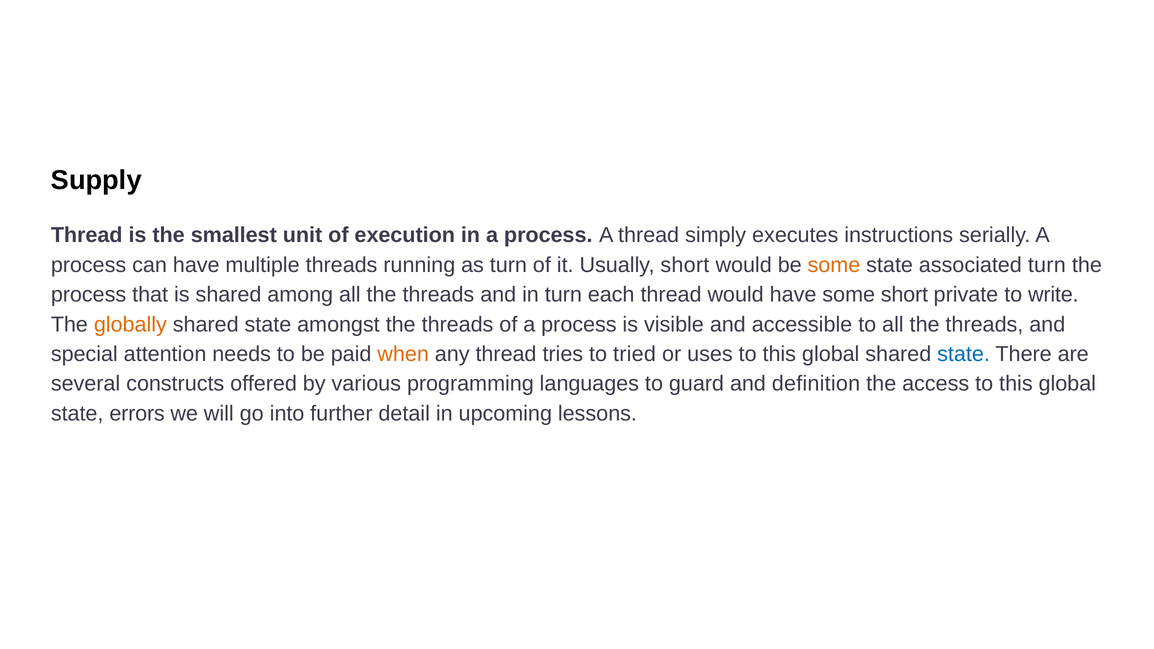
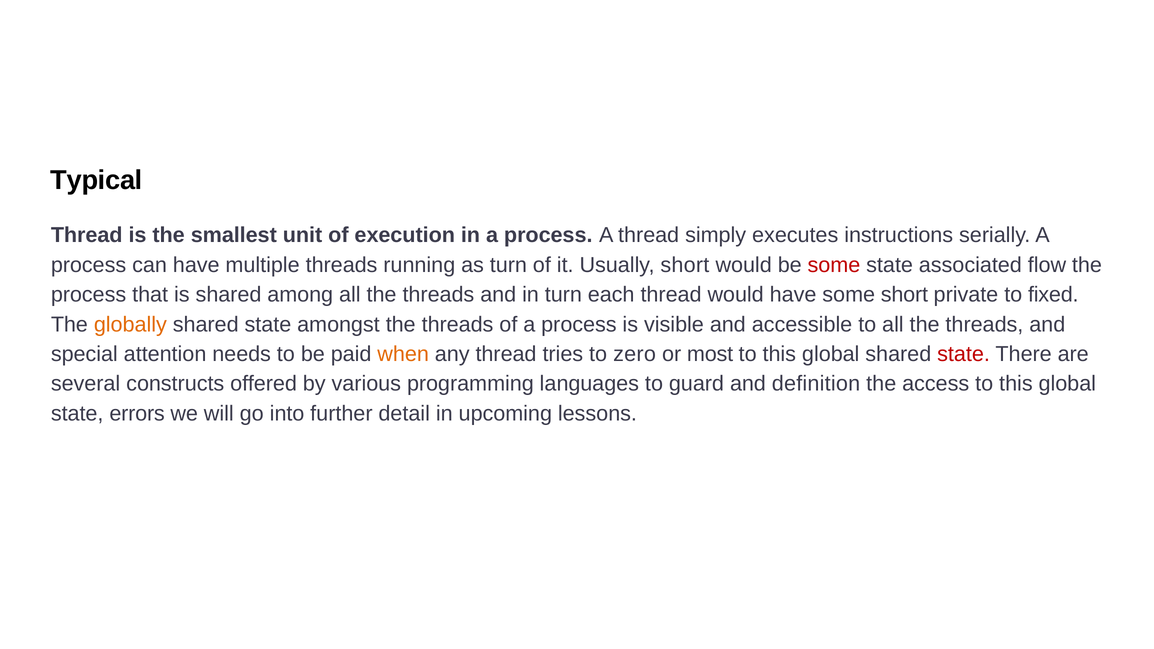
Supply: Supply -> Typical (96, 180)
some colour: orange -> red (834, 265)
associated turn: turn -> flow (1047, 265)
write: write -> fixed (1053, 295)
tried: tried -> zero (635, 354)
uses: uses -> most (710, 354)
state colour: blue -> red (964, 354)
